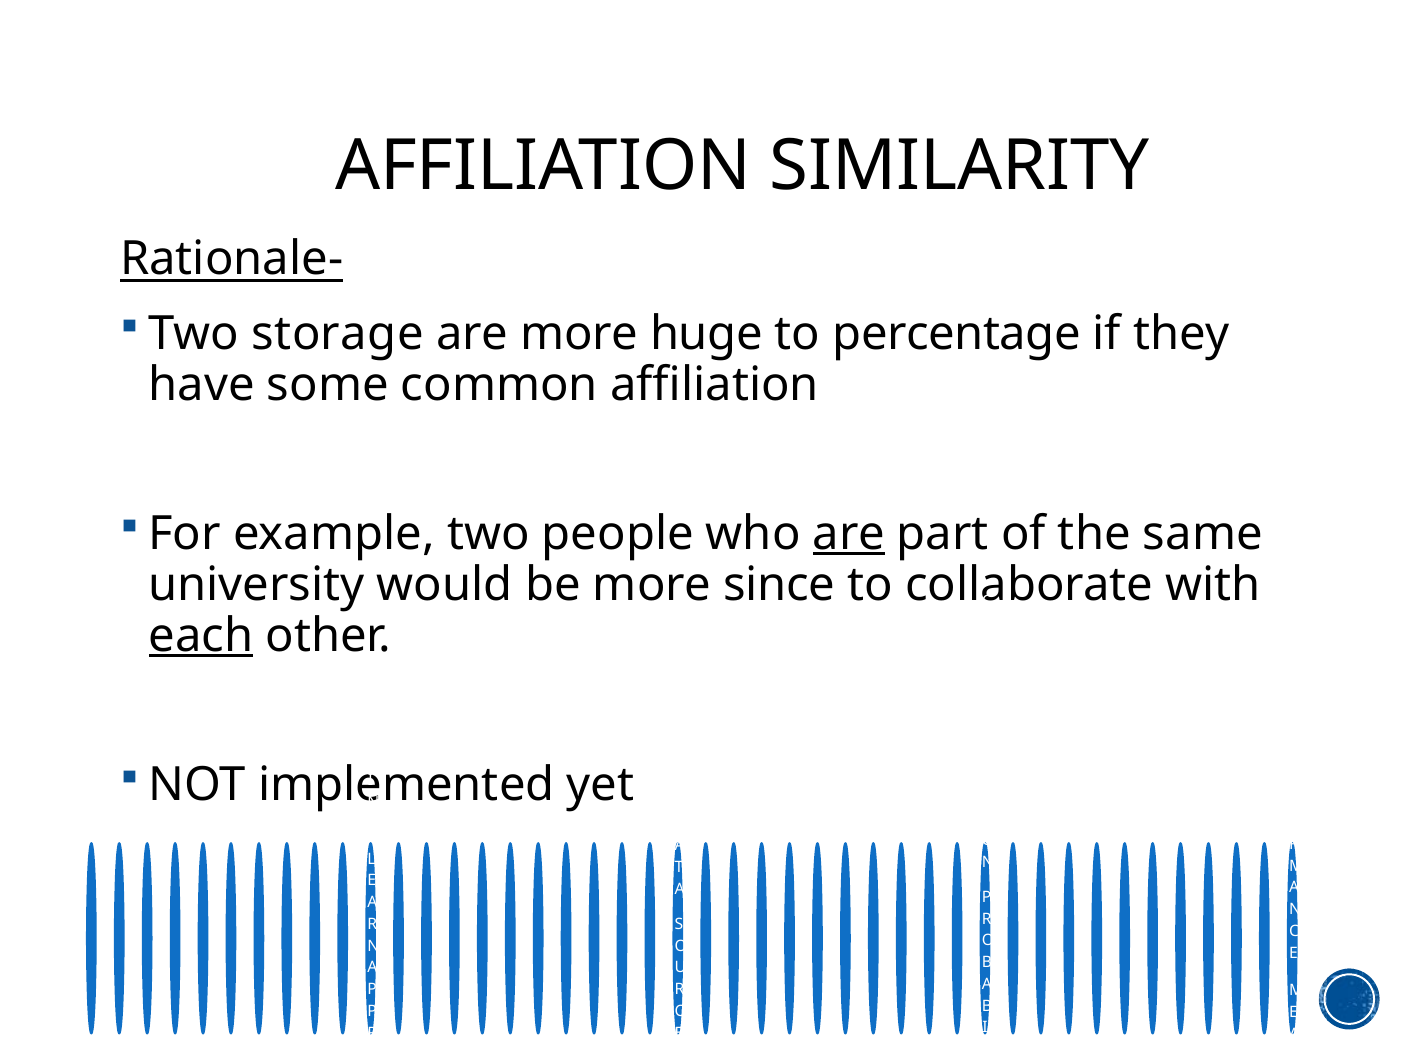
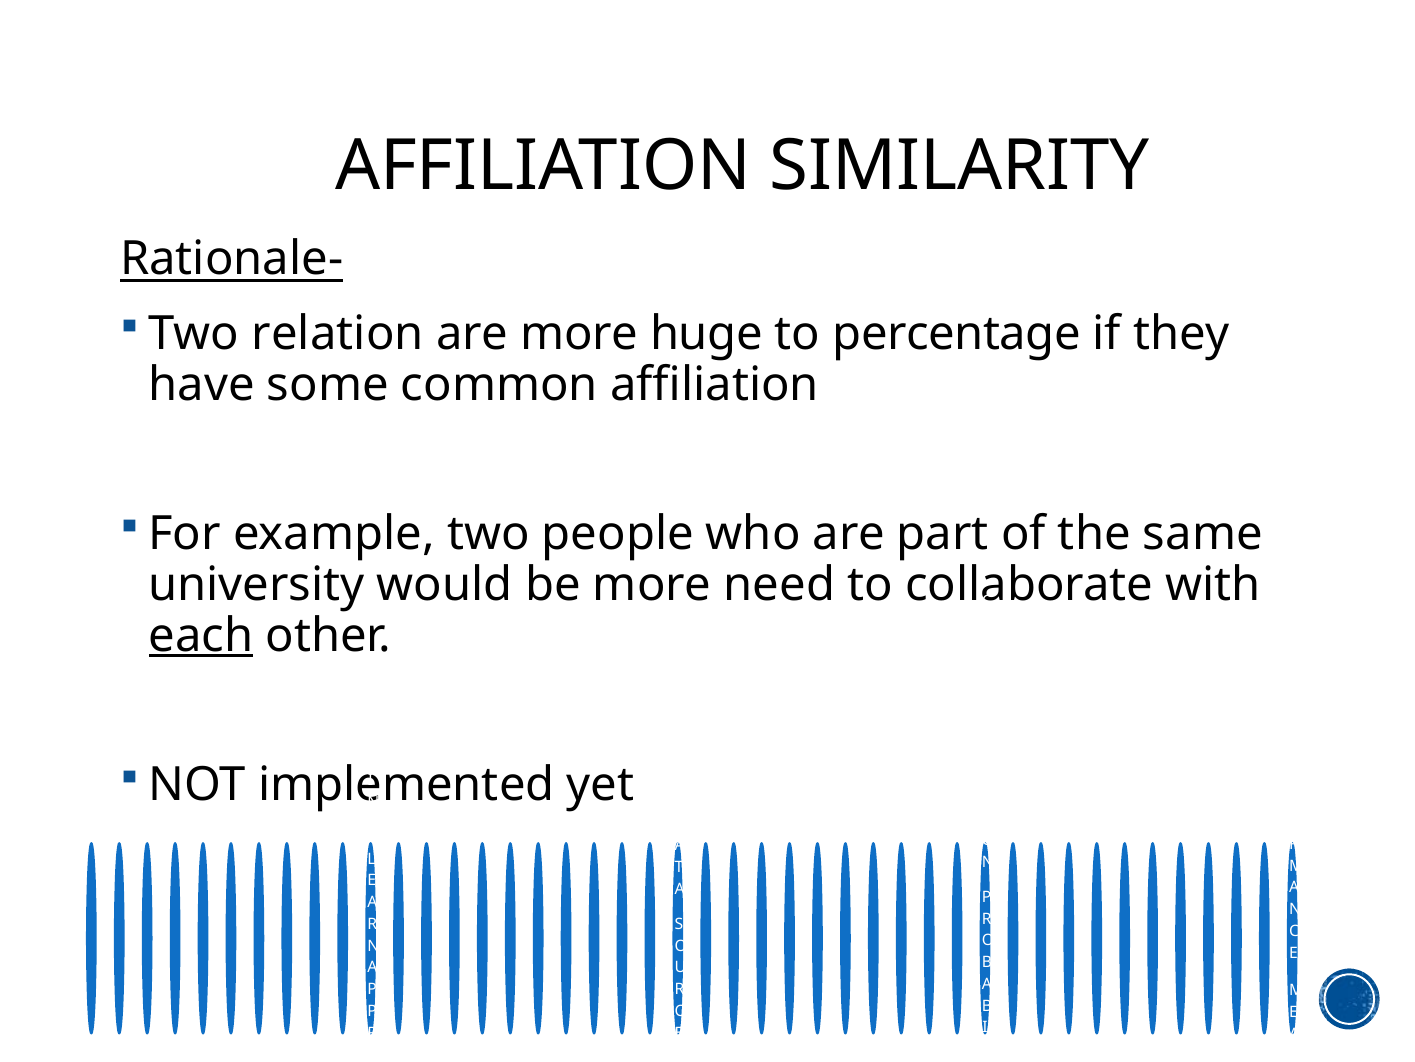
storage: storage -> relation (338, 333)
are underline: present -> none (849, 533)
since: since -> need (779, 584)
